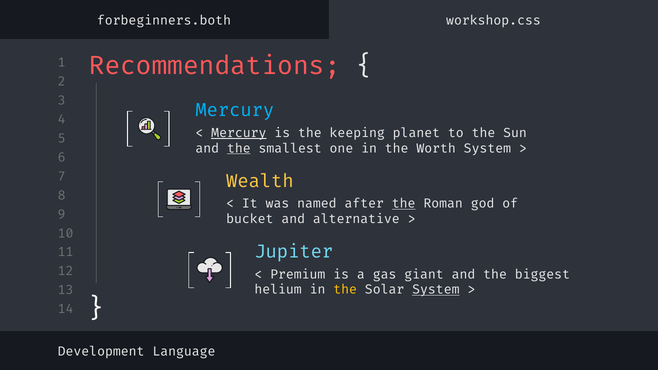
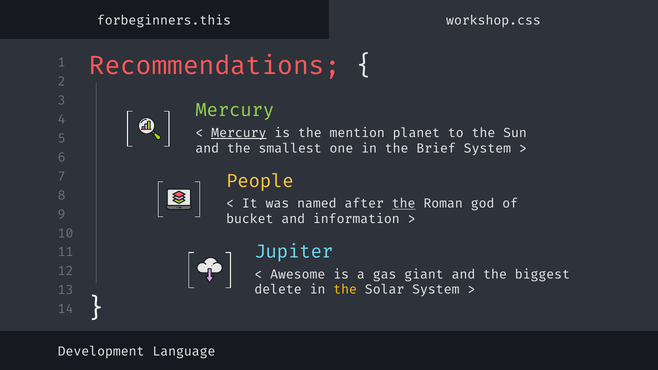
forbeginners.both: forbeginners.both -> forbeginners.this (164, 20)
Mercury colour: light blue -> light green (235, 110)
keeping: keeping -> mention (357, 133)
the underline: present -> none (239, 148)
Worth: Worth -> Brief (436, 148)
Wealth: Wealth -> People (260, 181)
alternative: alternative -> information (356, 219)
Premium: Premium -> Awesome (298, 274)
helium: helium -> delete (278, 290)
System underline: present -> none (436, 290)
